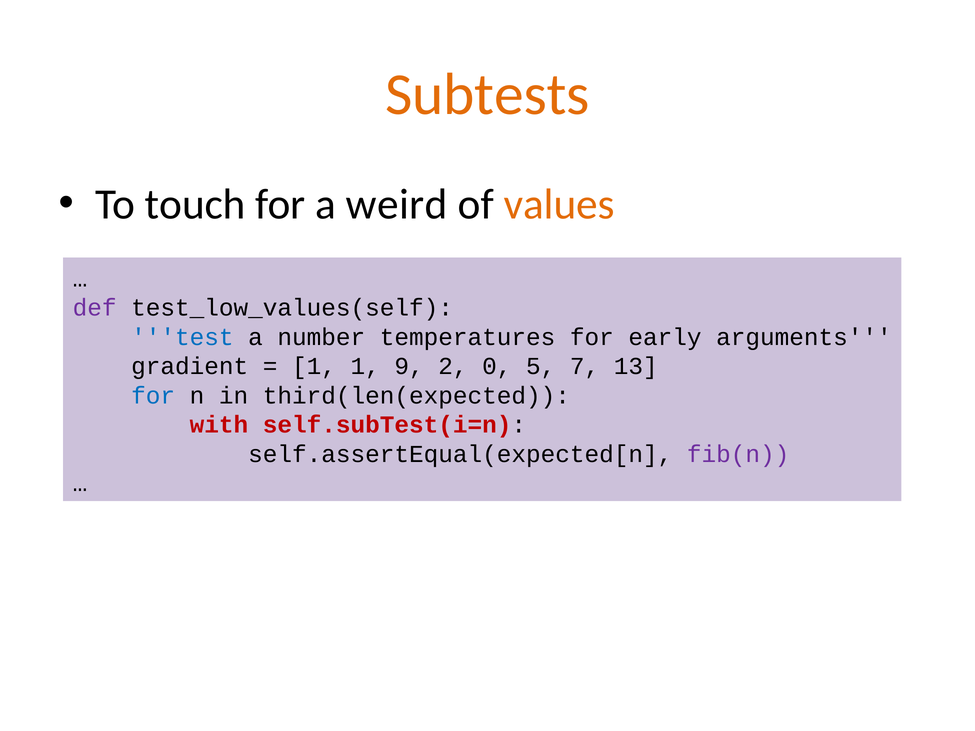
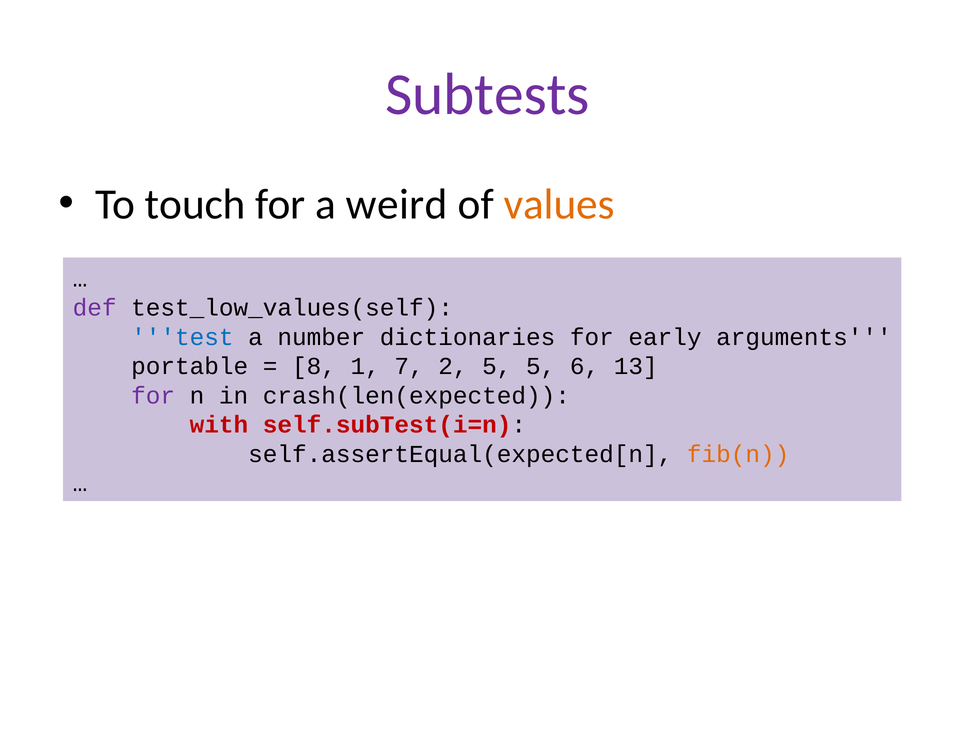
Subtests colour: orange -> purple (487, 94)
temperatures: temperatures -> dictionaries (468, 337)
gradient: gradient -> portable (190, 367)
1: 1 -> 8 (314, 367)
9: 9 -> 7 (409, 367)
2 0: 0 -> 5 (497, 367)
7: 7 -> 6 (585, 367)
for colour: blue -> purple (153, 396)
third(len(expected: third(len(expected -> crash(len(expected (416, 396)
fib(n colour: purple -> orange (738, 454)
